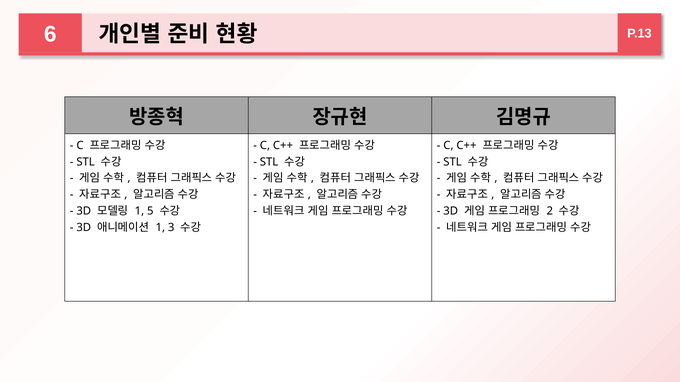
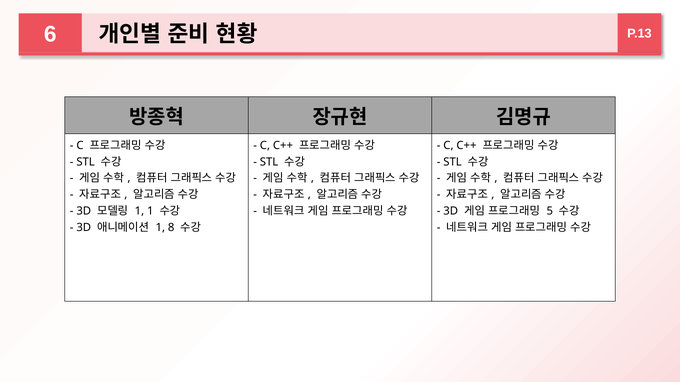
1 5: 5 -> 1 (150, 211)
2: 2 -> 5 (550, 211)
3: 3 -> 8 (171, 228)
